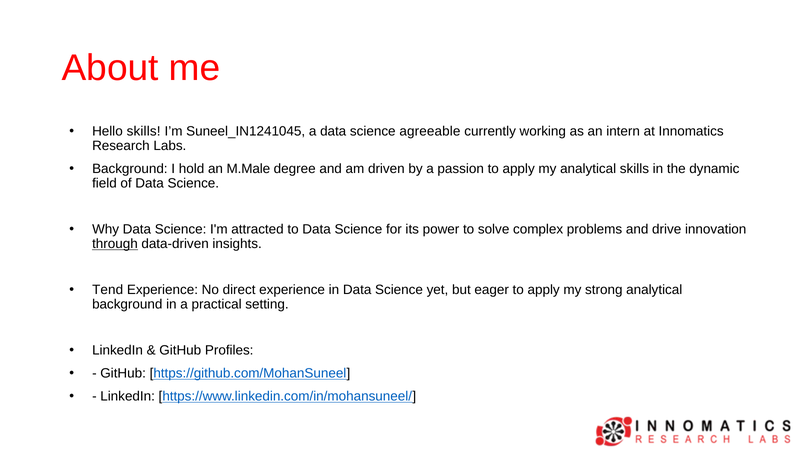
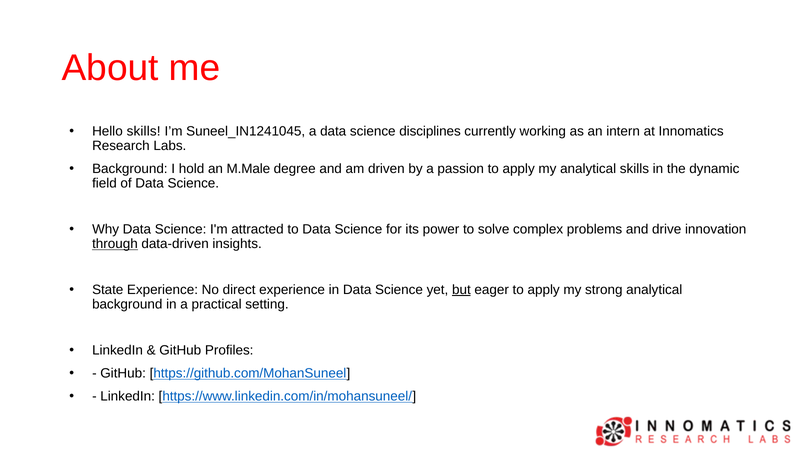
agreeable: agreeable -> disciplines (430, 132)
Tend: Tend -> State (108, 290)
but underline: none -> present (461, 290)
